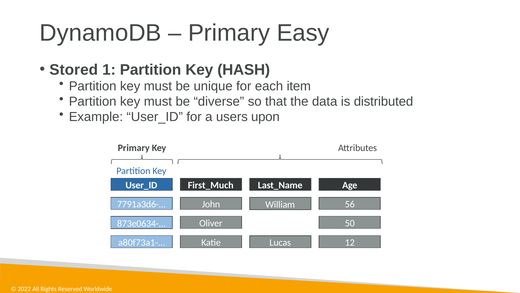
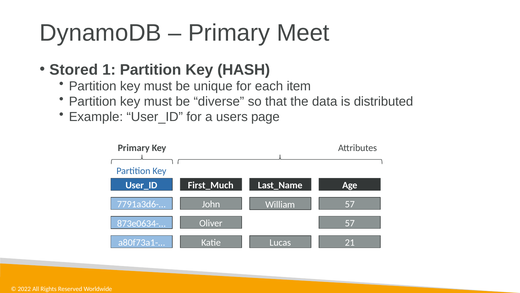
Easy: Easy -> Meet (303, 33)
upon: upon -> page (265, 117)
William 56: 56 -> 57 (350, 204)
Oliver 50: 50 -> 57 (350, 223)
12: 12 -> 21 (350, 242)
